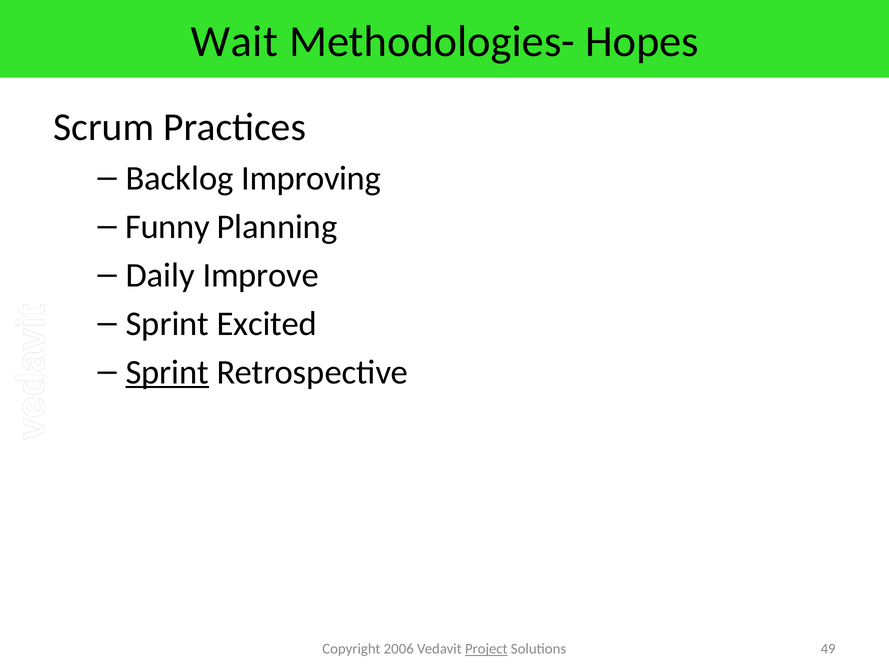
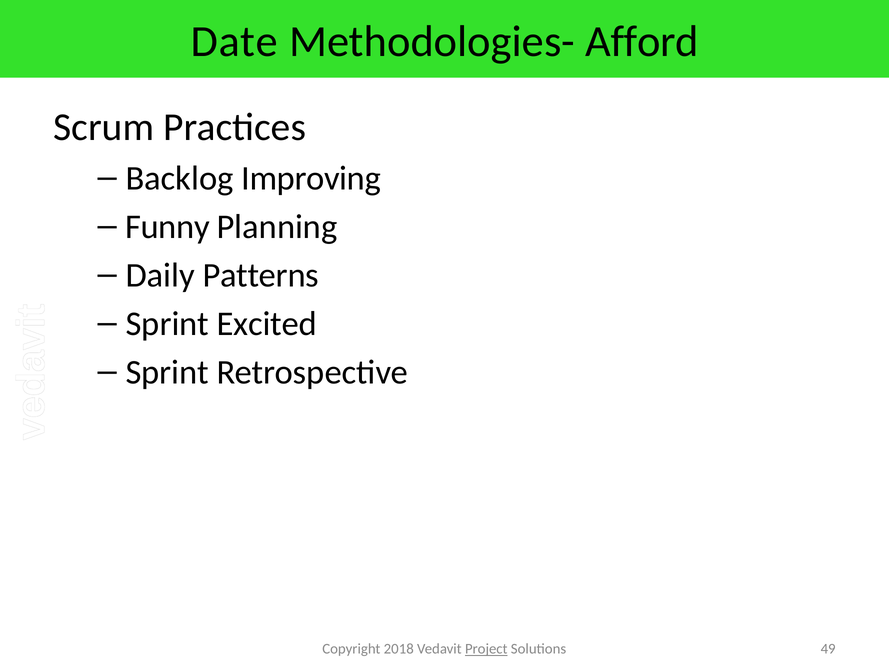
Wait: Wait -> Date (234, 41)
Hopes: Hopes -> Afford (642, 41)
Improve: Improve -> Patterns (261, 275)
Sprint underline: present -> none (167, 372)
2006: 2006 -> 2018 (399, 649)
